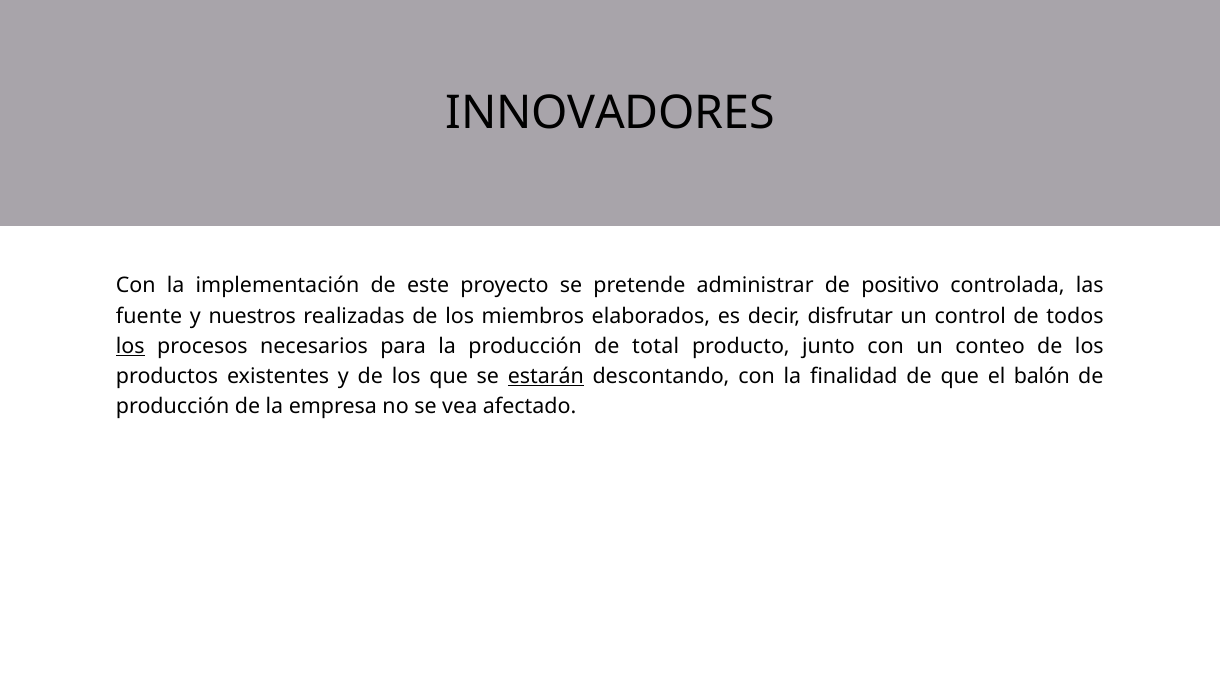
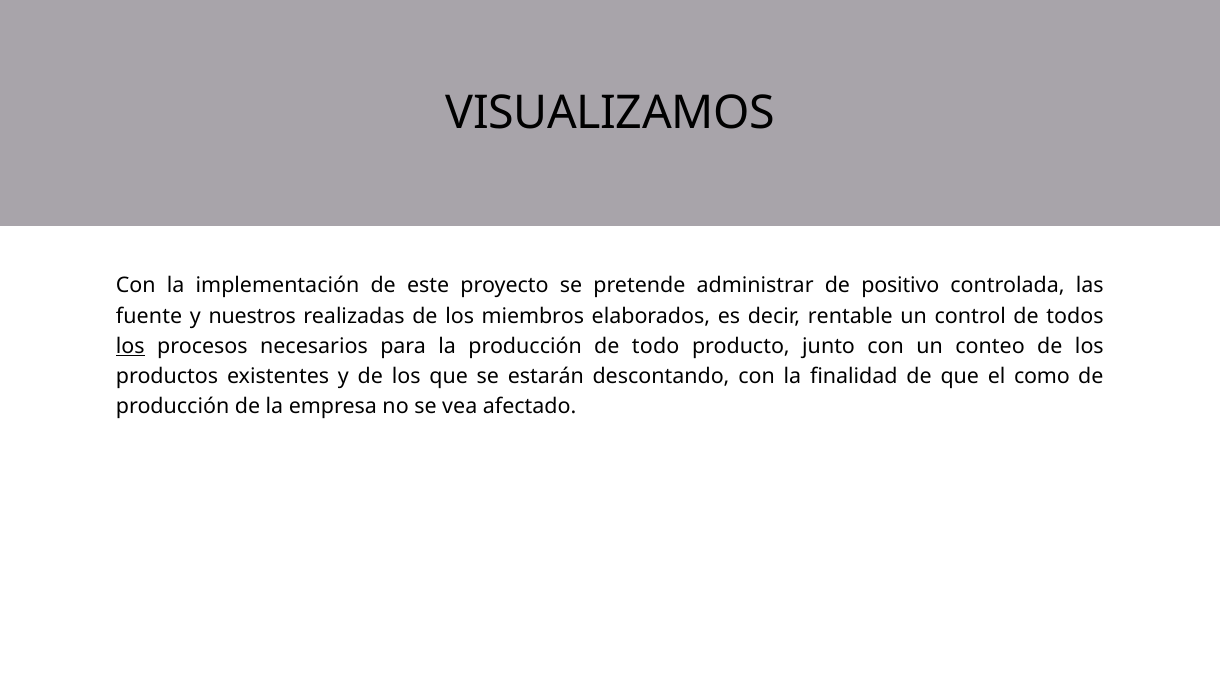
INNOVADORES: INNOVADORES -> VISUALIZAMOS (610, 113)
disfrutar: disfrutar -> rentable (850, 316)
total: total -> todo (656, 346)
estarán underline: present -> none (546, 376)
balón: balón -> como (1042, 376)
